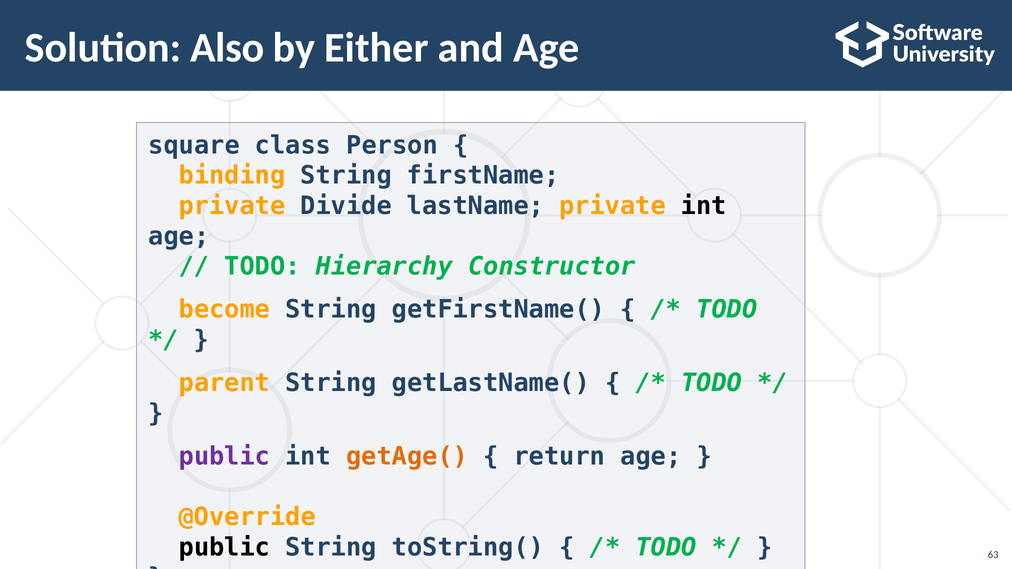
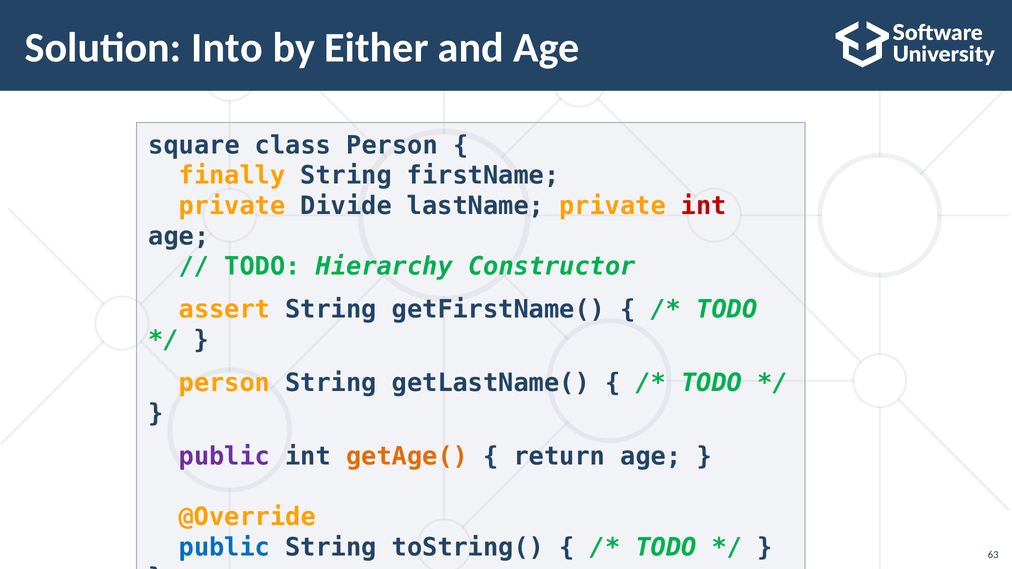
Also: Also -> Into (227, 48)
binding: binding -> finally (232, 176)
int colour: black -> red (704, 206)
become: become -> assert (224, 310)
parent: parent -> person (224, 383)
public colour: black -> blue (224, 548)
